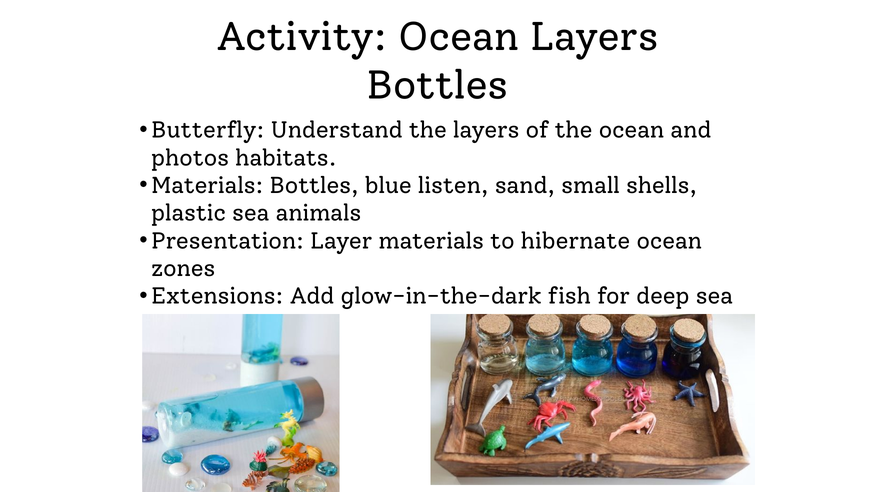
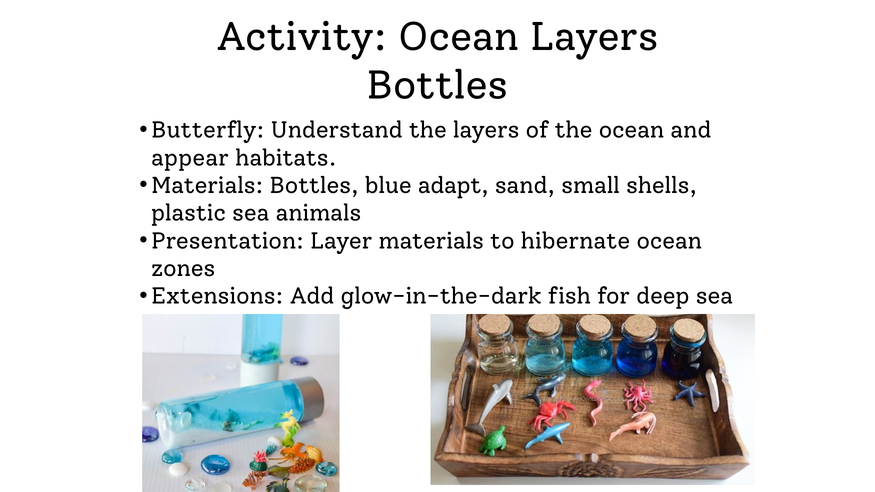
photos: photos -> appear (190, 158)
listen: listen -> adapt (453, 186)
